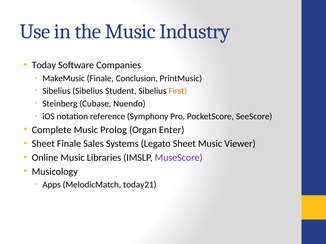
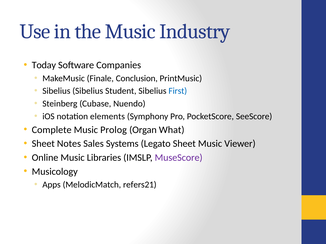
First colour: orange -> blue (178, 91)
reference: reference -> elements (107, 117)
Enter: Enter -> What (172, 130)
Sheet Finale: Finale -> Notes (69, 144)
today21: today21 -> refers21 (140, 185)
